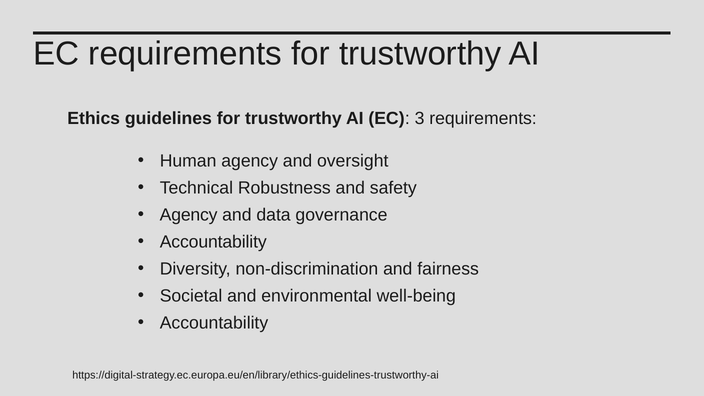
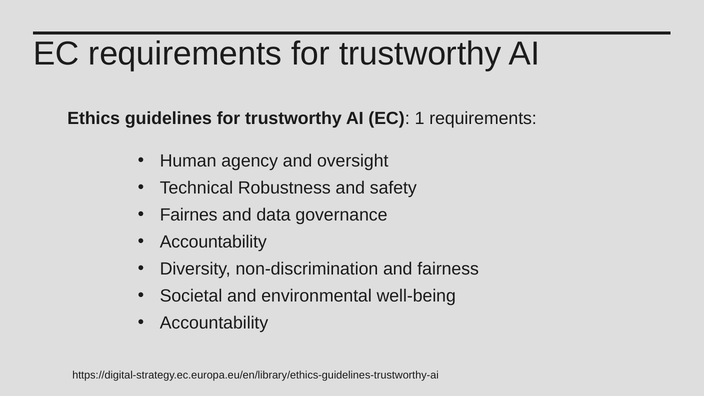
3: 3 -> 1 (420, 119)
Agency: Agency -> Fairnes (189, 215)
